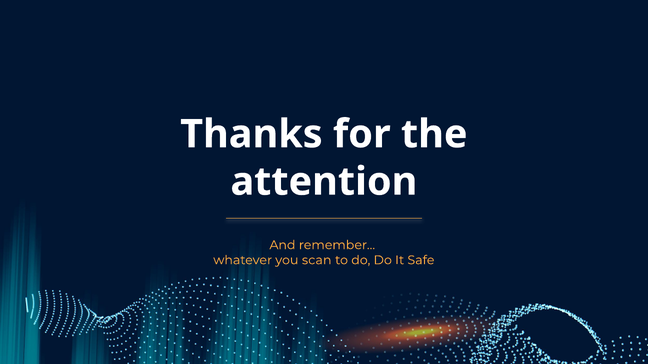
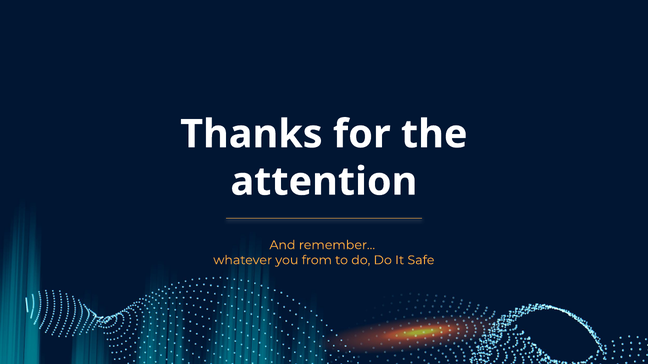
scan: scan -> from (317, 260)
